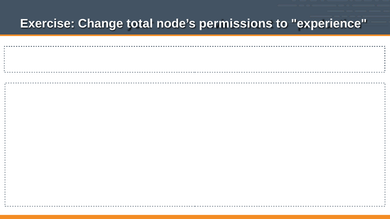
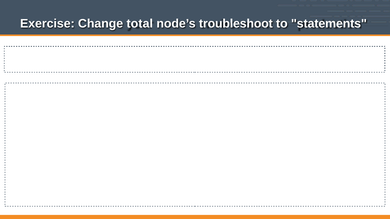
permissions: permissions -> troubleshoot (236, 24)
experience: experience -> statements (329, 24)
